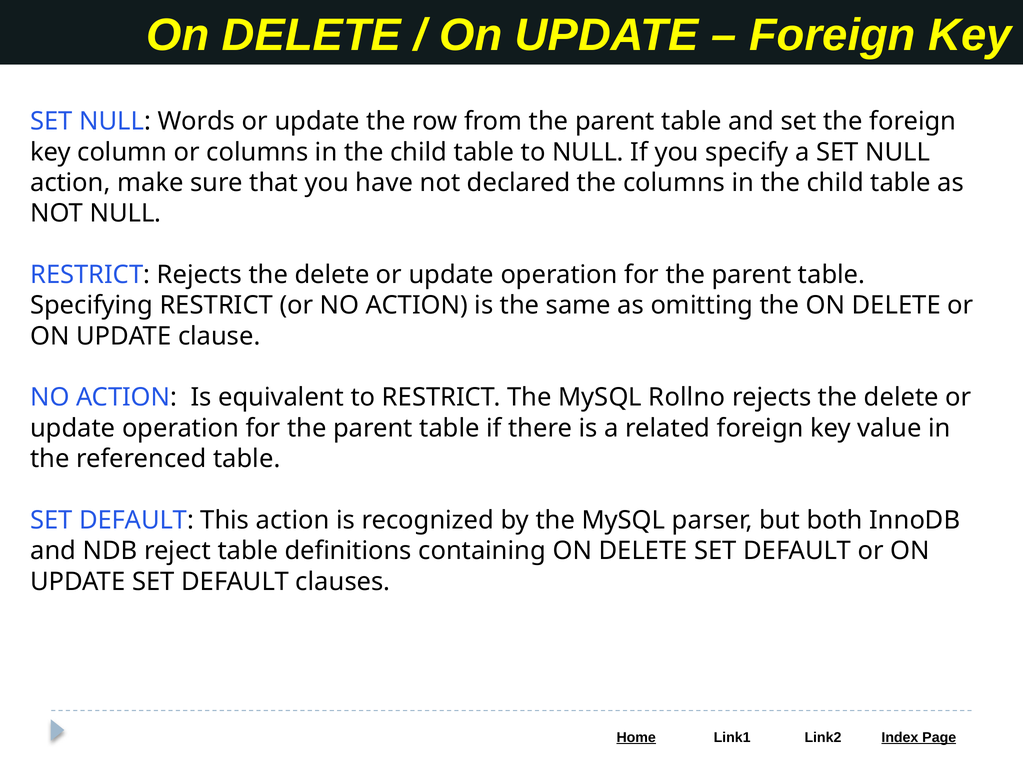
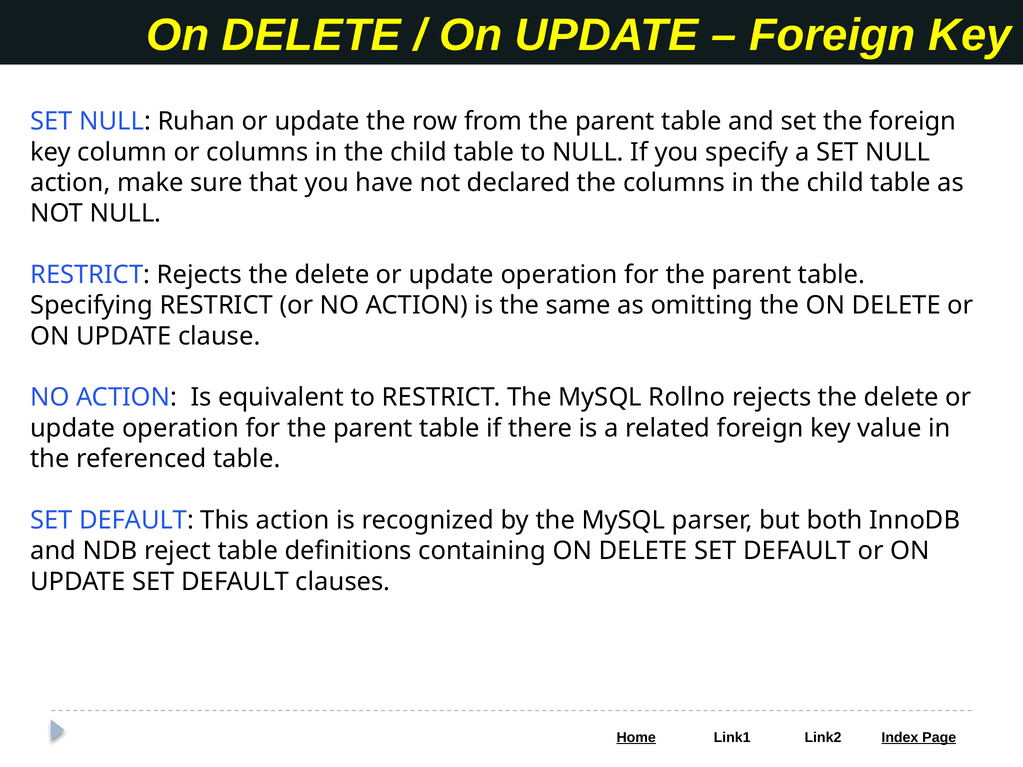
Words: Words -> Ruhan (196, 121)
